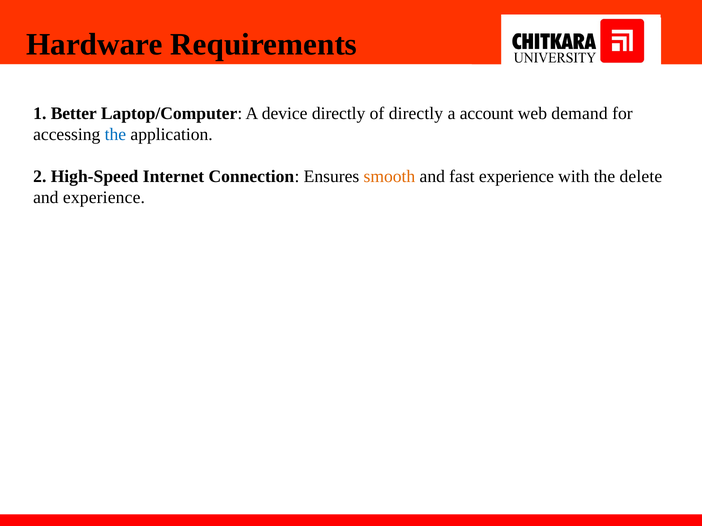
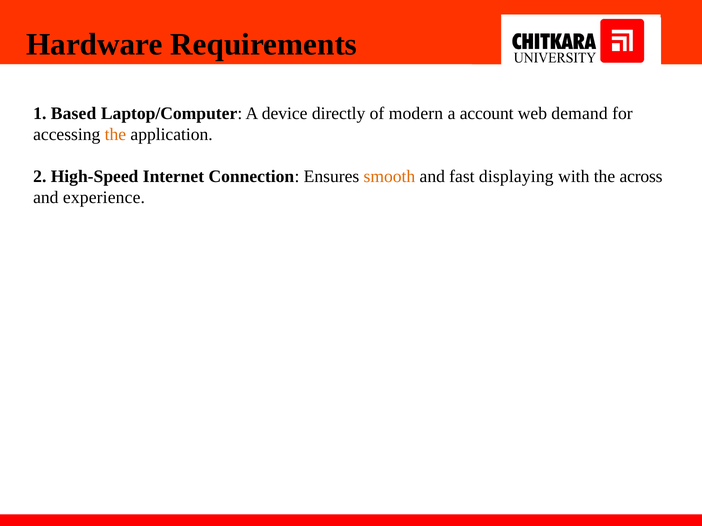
Better: Better -> Based (74, 114)
of directly: directly -> modern (416, 114)
the colour: blue -> orange (115, 135)
fast experience: experience -> displaying (516, 177)
delete: delete -> across (641, 177)
